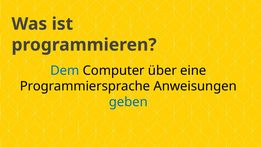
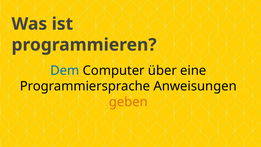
geben colour: blue -> orange (128, 102)
